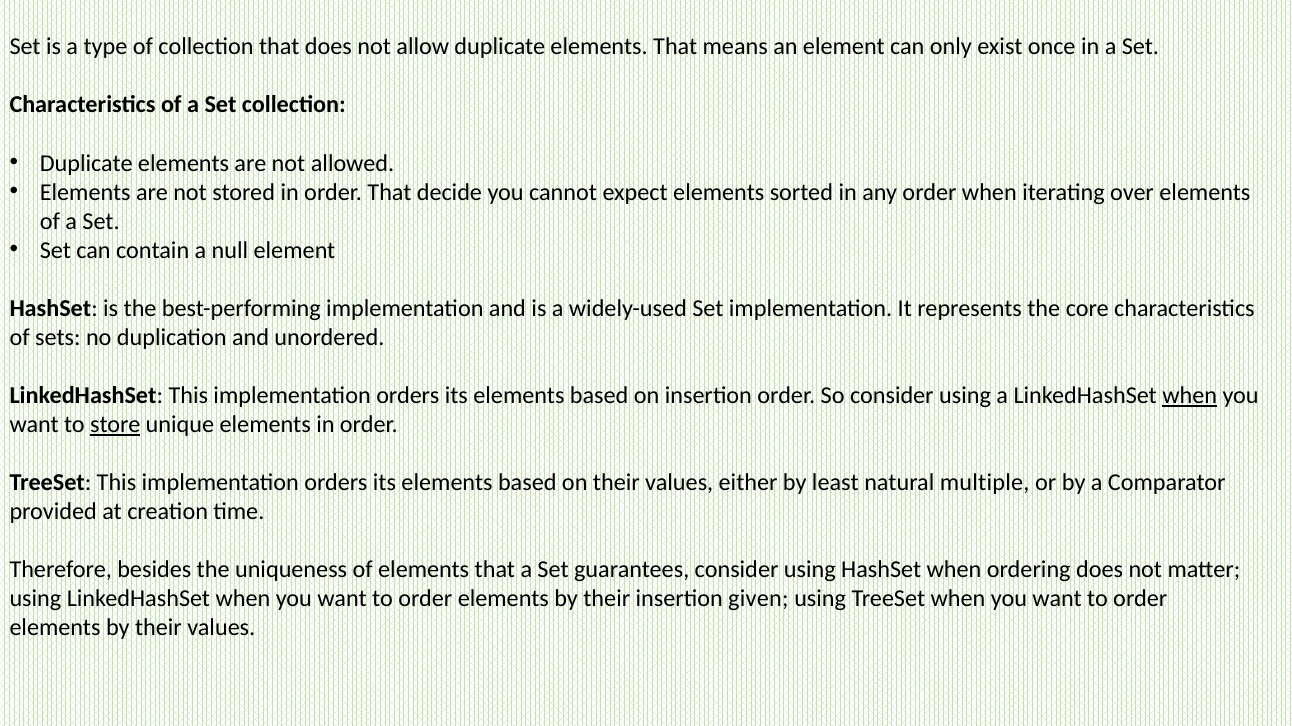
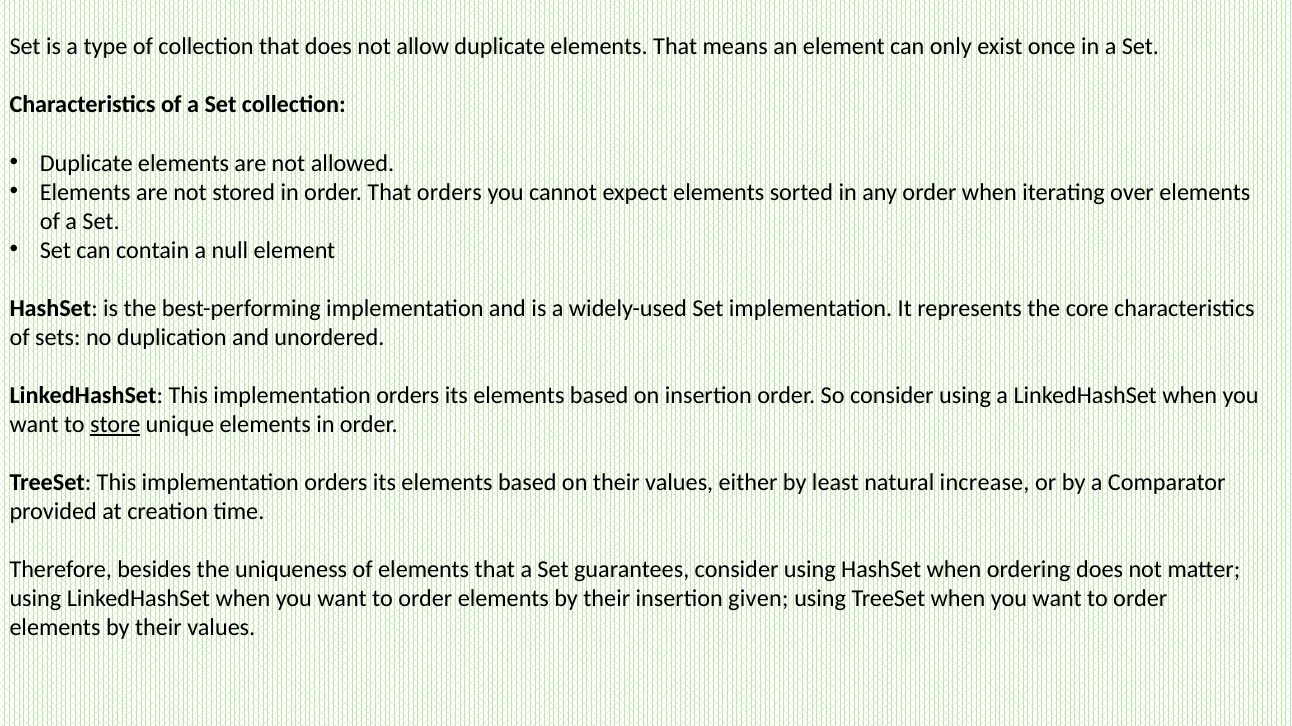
That decide: decide -> orders (449, 192)
when underline: present -> none (1190, 396)
multiple: multiple -> increase (985, 483)
